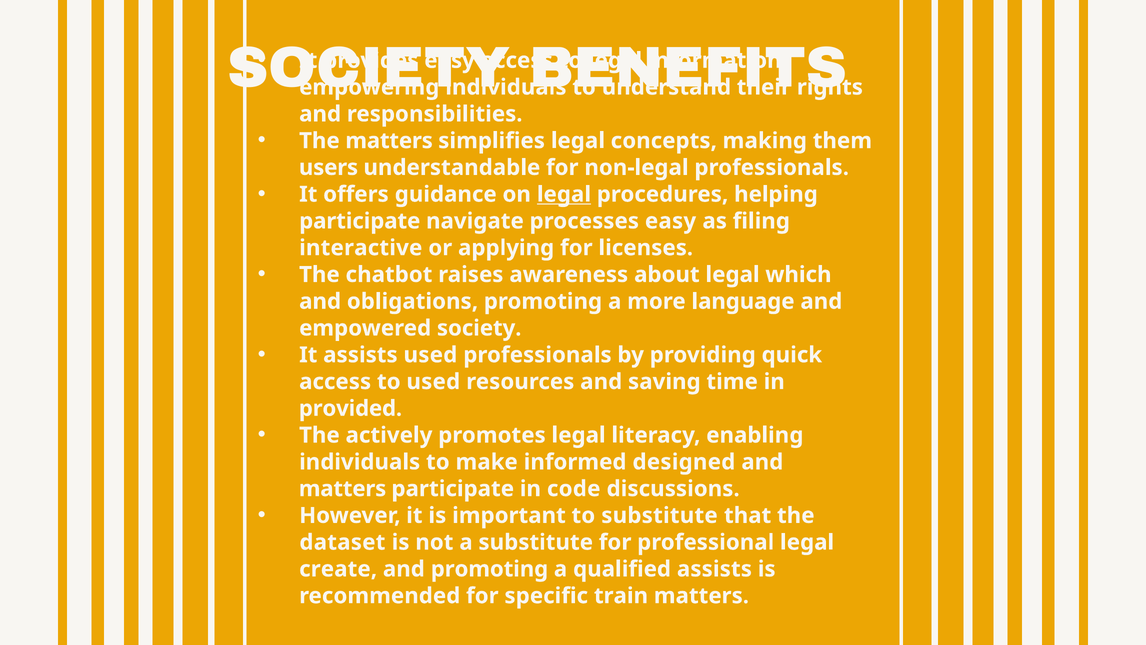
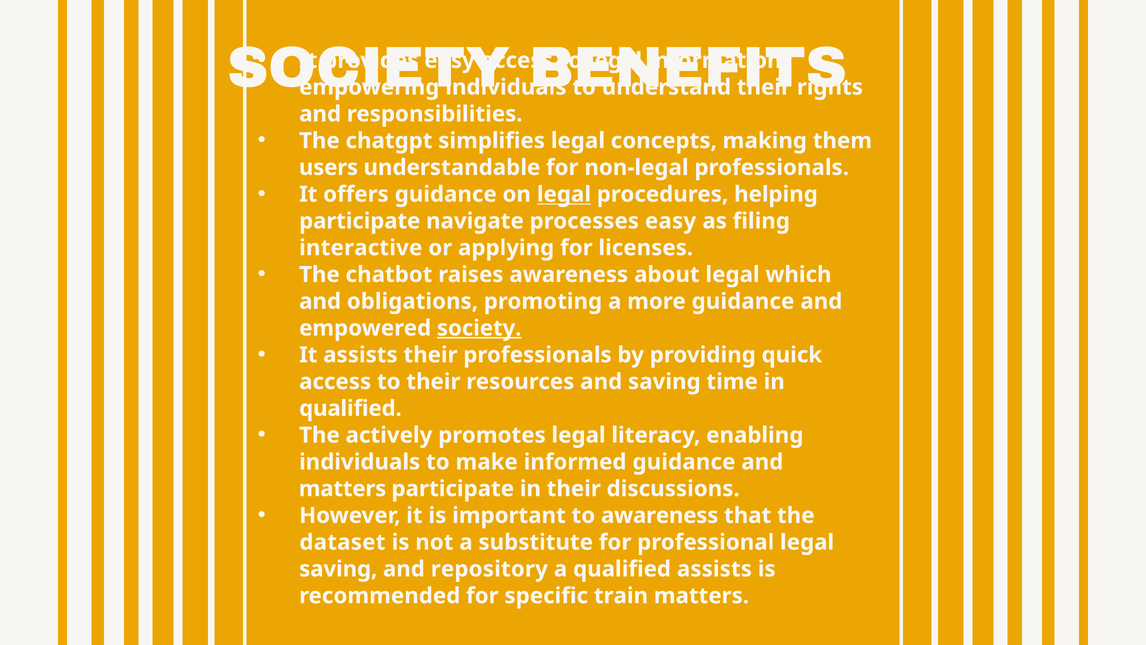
The matters: matters -> chatgpt (389, 141)
more language: language -> guidance (743, 301)
society underline: none -> present (479, 328)
assists used: used -> their (431, 355)
to used: used -> their (433, 382)
provided: provided -> qualified (350, 408)
informed designed: designed -> guidance (684, 462)
in code: code -> their (574, 489)
to substitute: substitute -> awareness (660, 515)
create: create -> saving (338, 569)
and promoting: promoting -> repository (489, 569)
